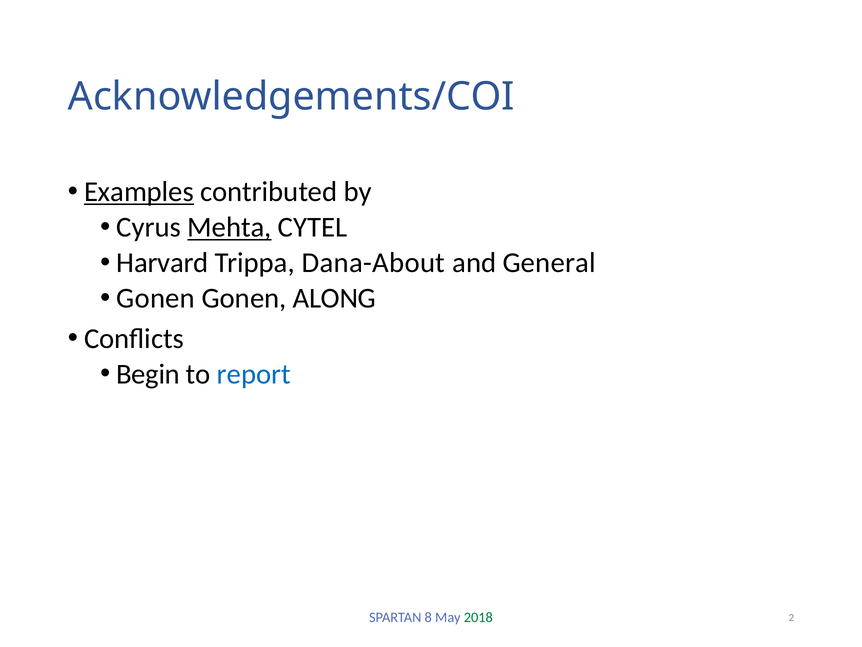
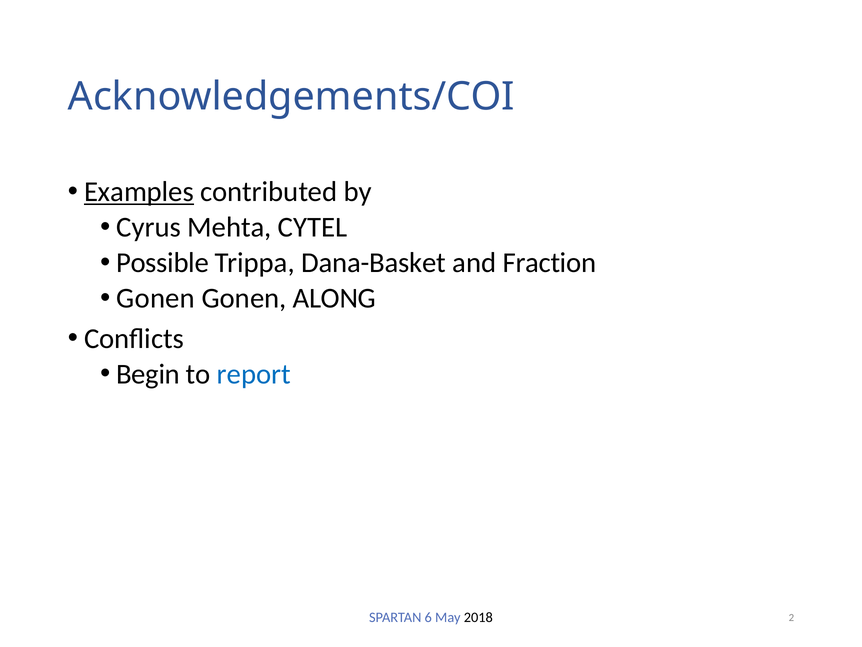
Mehta underline: present -> none (229, 227)
Harvard: Harvard -> Possible (163, 263)
Dana-About: Dana-About -> Dana-Basket (374, 263)
General: General -> Fraction (549, 263)
8: 8 -> 6 (428, 617)
2018 colour: green -> black (478, 617)
